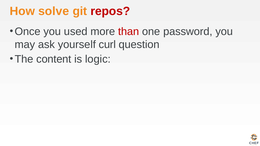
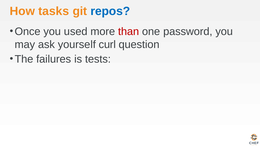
solve: solve -> tasks (54, 11)
repos colour: red -> blue (110, 11)
content: content -> failures (54, 59)
logic: logic -> tests (98, 59)
